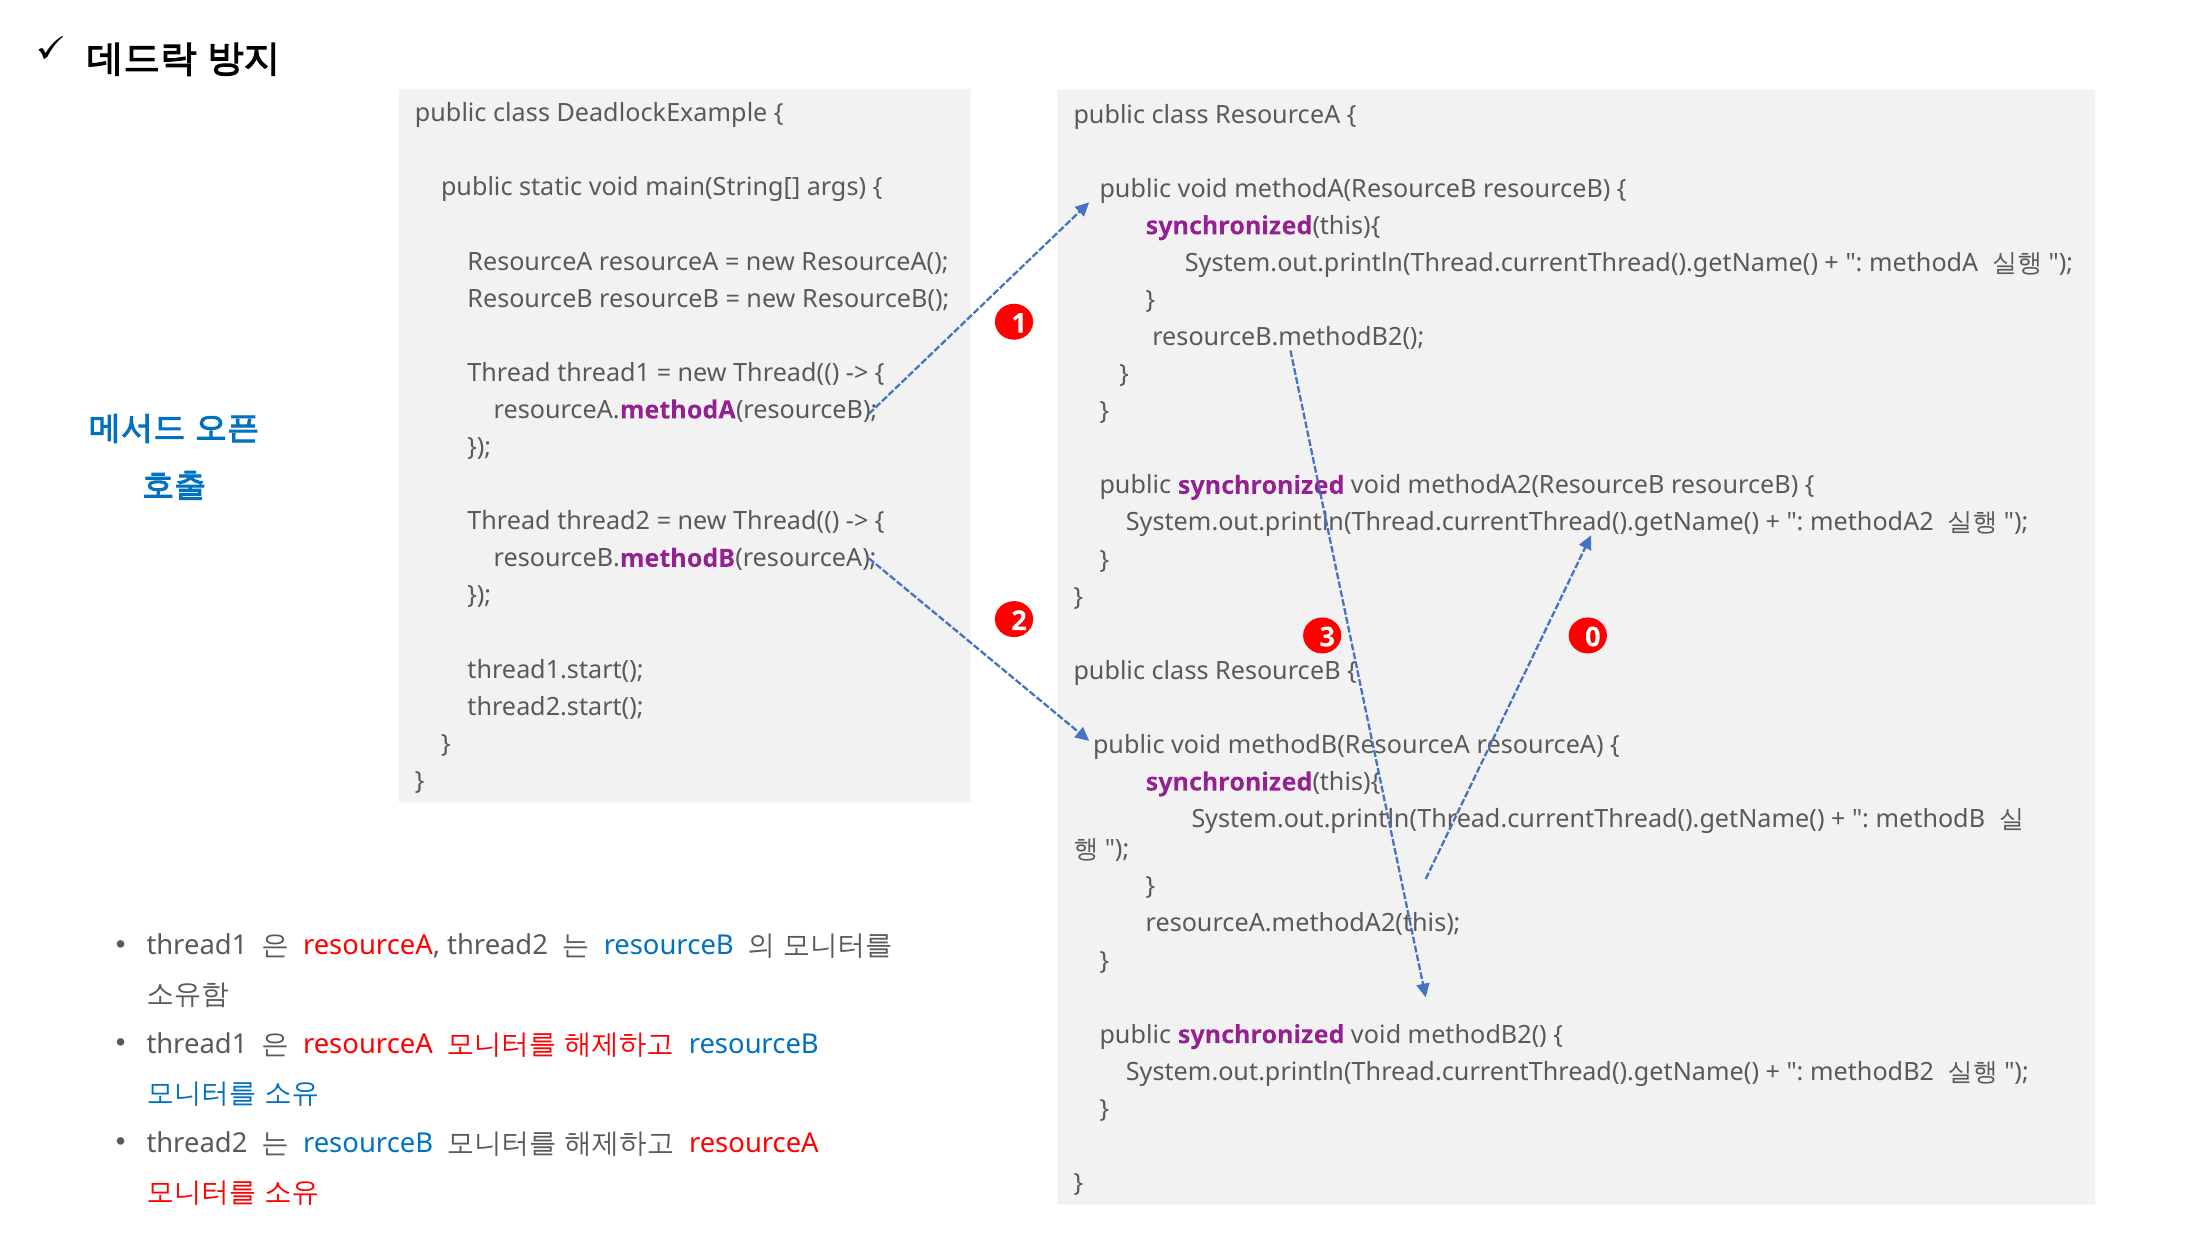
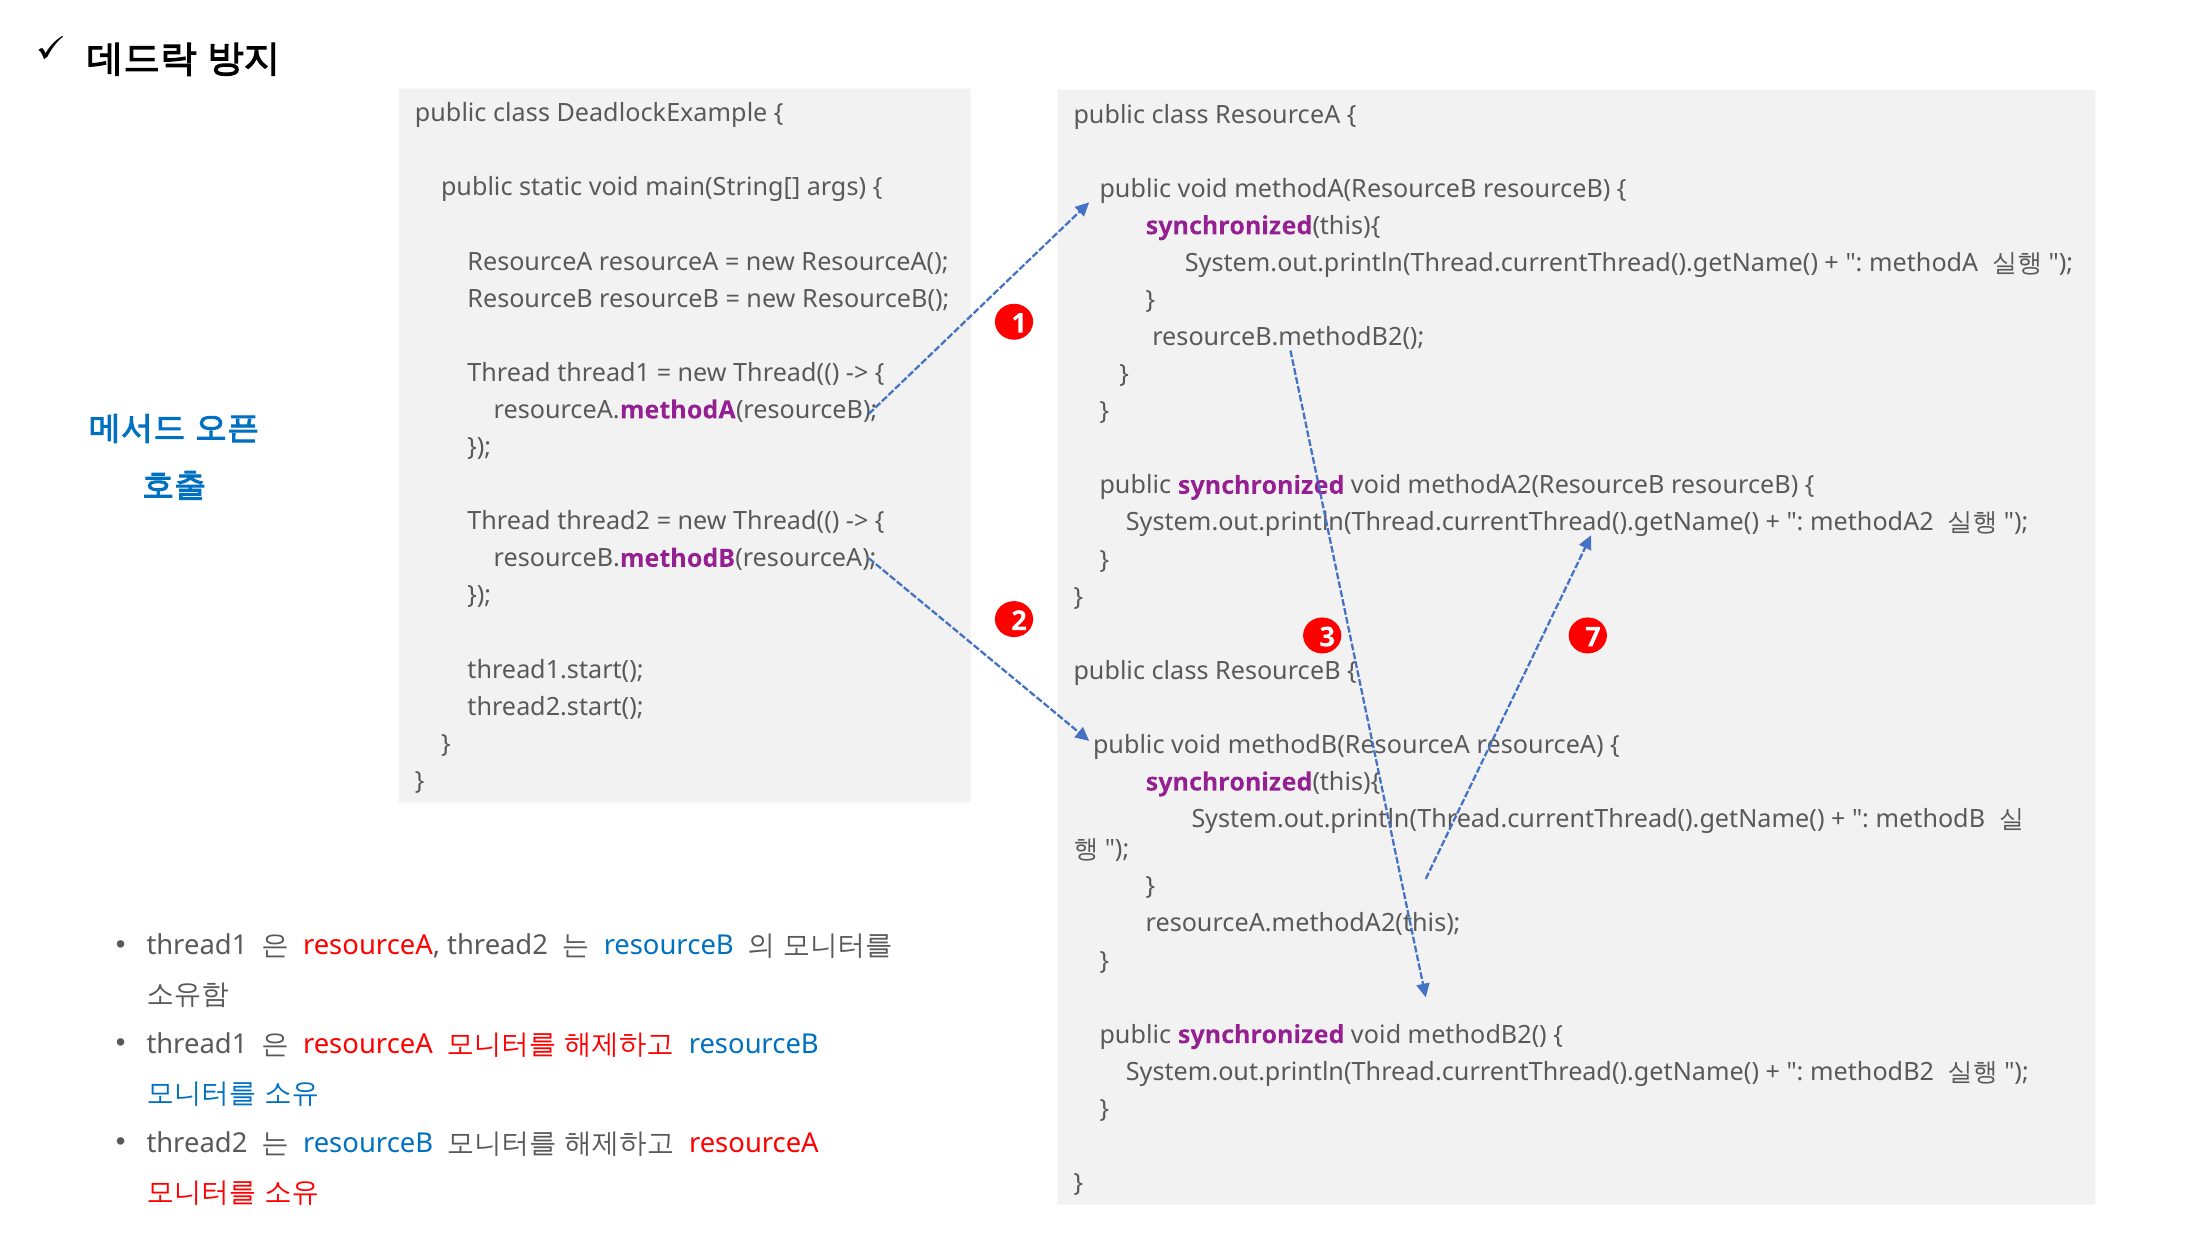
0: 0 -> 7 (1593, 637)
